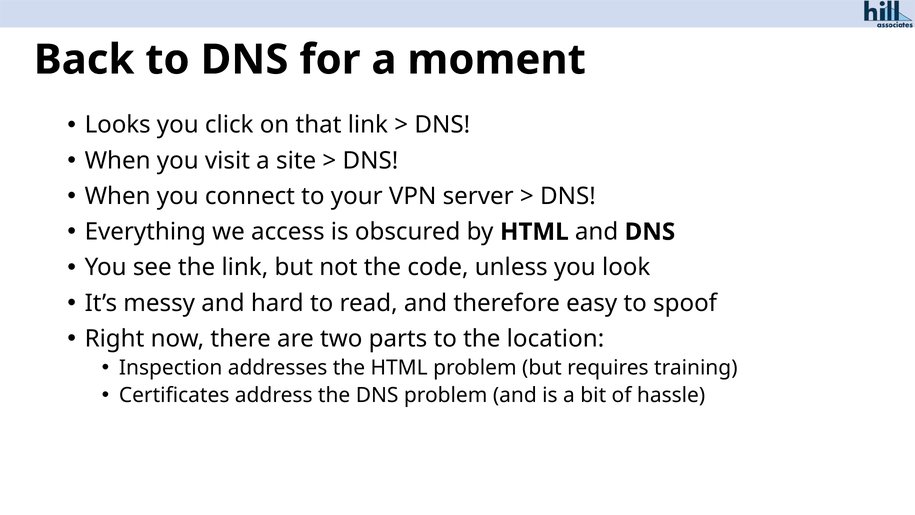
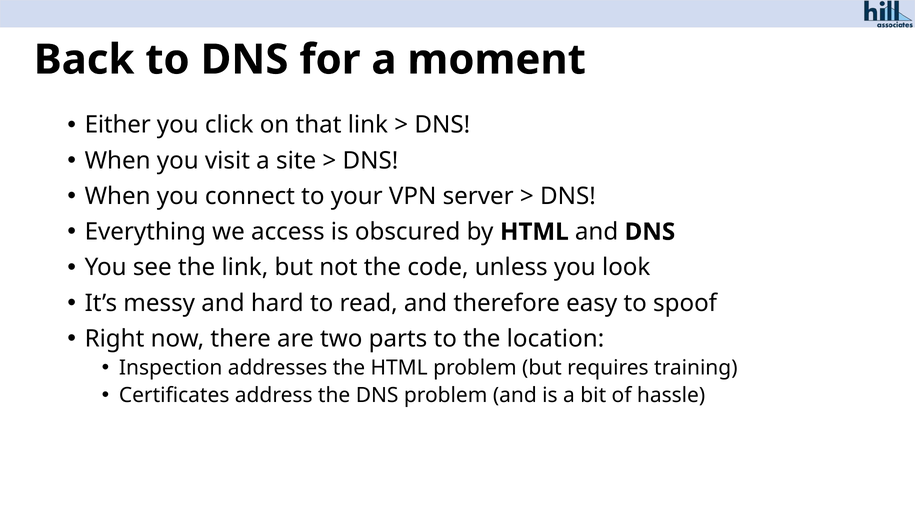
Looks: Looks -> Either (118, 125)
